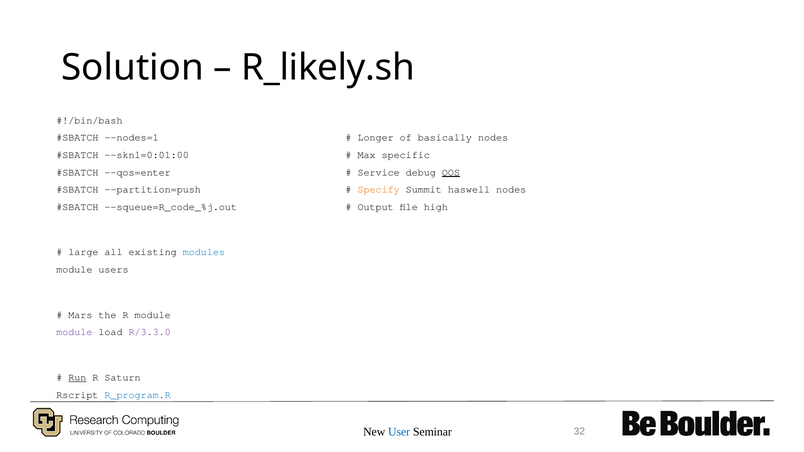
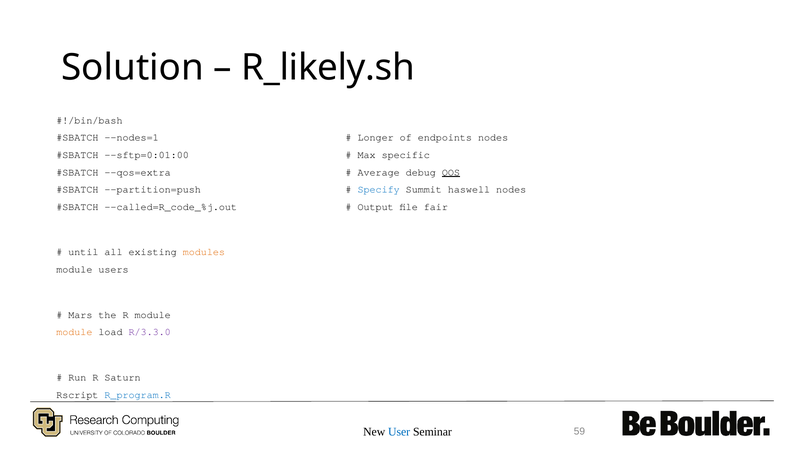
basically: basically -> endpoints (445, 138)
--sknl=0:01:00: --sknl=0:01:00 -> --sftp=0:01:00 (147, 155)
--qos=enter: --qos=enter -> --qos=extra (138, 172)
Service: Service -> Average (379, 172)
Specify colour: orange -> blue (379, 190)
--squeue=R_code_%j.out: --squeue=R_code_%j.out -> --called=R_code_%j.out (171, 207)
high: high -> fair (436, 207)
large: large -> until (83, 252)
modules colour: blue -> orange (204, 252)
module colour: purple -> orange (74, 332)
Run underline: present -> none (77, 378)
32: 32 -> 59 (579, 432)
